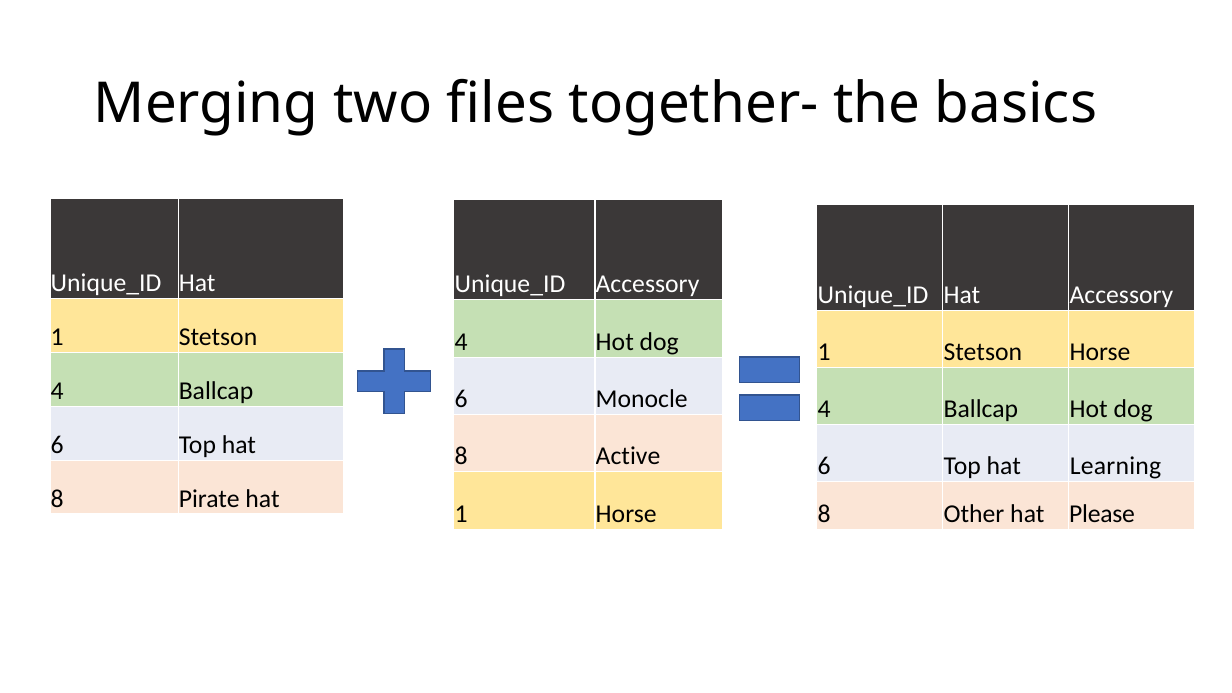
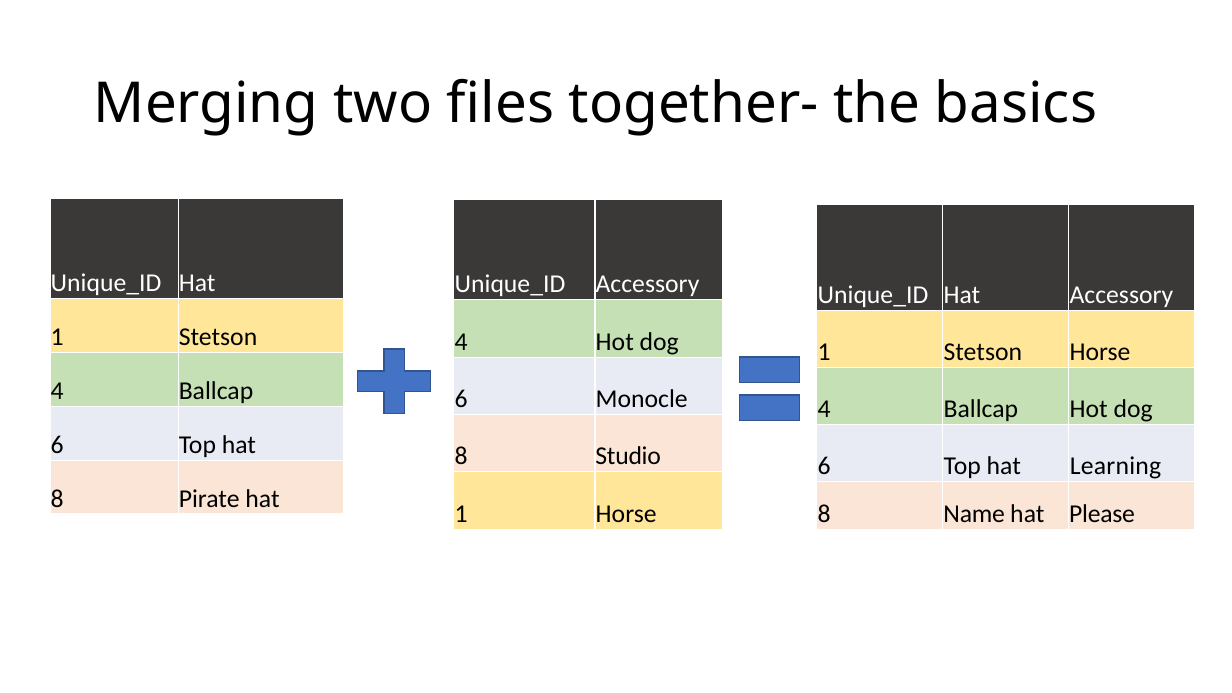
Active: Active -> Studio (628, 457)
Other: Other -> Name (974, 514)
